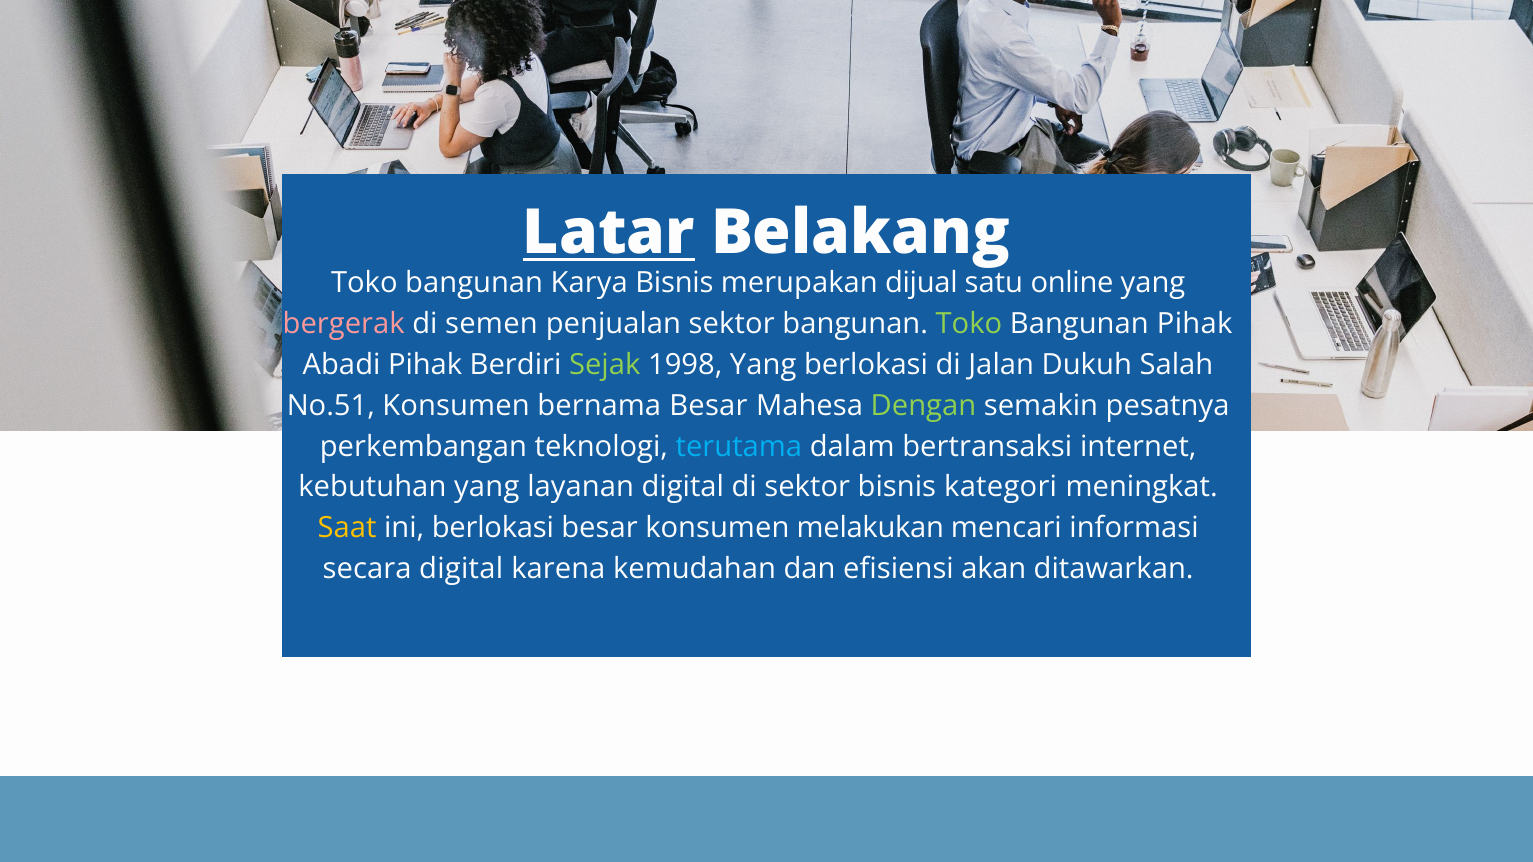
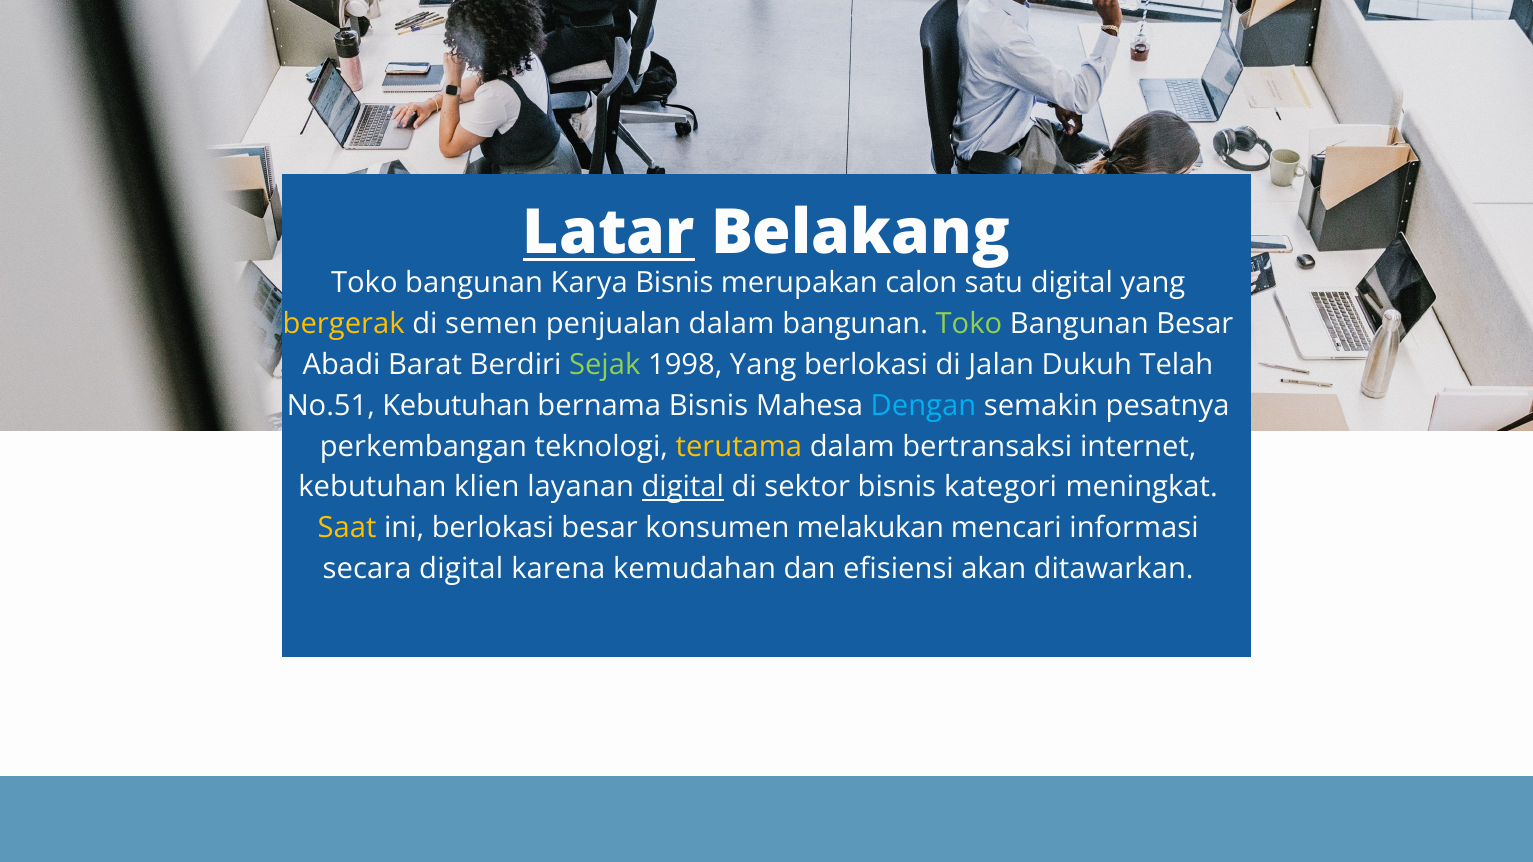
dijual: dijual -> calon (921, 283)
satu online: online -> digital (1072, 283)
bergerak colour: pink -> yellow (344, 324)
penjualan sektor: sektor -> dalam (732, 324)
Bangunan Pihak: Pihak -> Besar (1195, 324)
Abadi Pihak: Pihak -> Barat (425, 365)
Salah: Salah -> Telah (1176, 365)
No.51 Konsumen: Konsumen -> Kebutuhan (456, 406)
bernama Besar: Besar -> Bisnis (709, 406)
Dengan colour: light green -> light blue (923, 406)
terutama colour: light blue -> yellow (739, 447)
kebutuhan yang: yang -> klien (487, 488)
digital underline: none -> present (683, 488)
